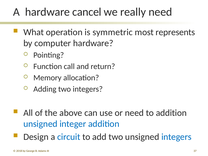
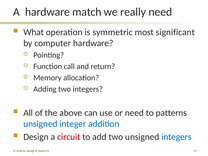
cancel: cancel -> match (87, 12)
represents: represents -> significant (175, 32)
to addition: addition -> patterns (171, 113)
circuit colour: blue -> red (69, 137)
